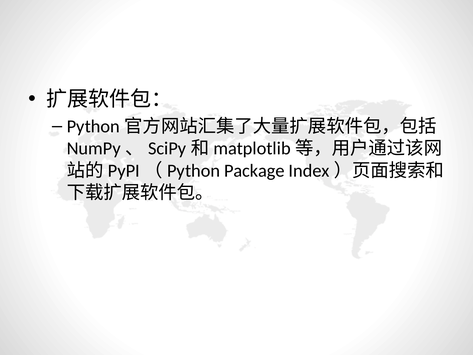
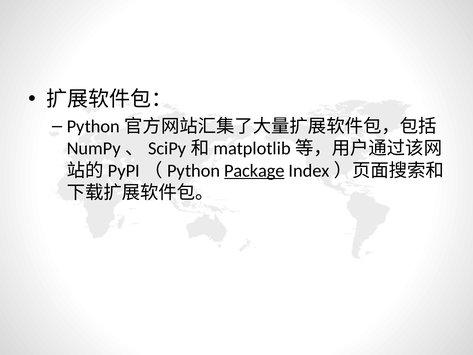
Package underline: none -> present (254, 171)
